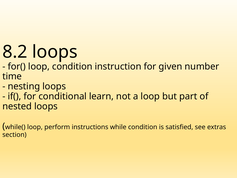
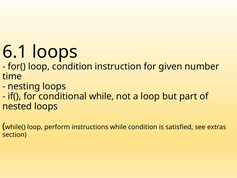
8.2: 8.2 -> 6.1 (15, 52)
conditional learn: learn -> while (101, 96)
